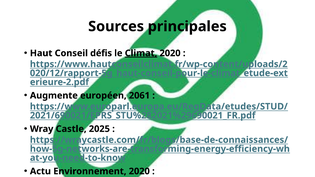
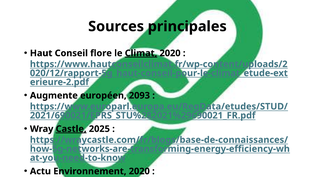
défis: défis -> flore (101, 53)
2061: 2061 -> 2093 (139, 96)
Castle underline: none -> present (71, 129)
